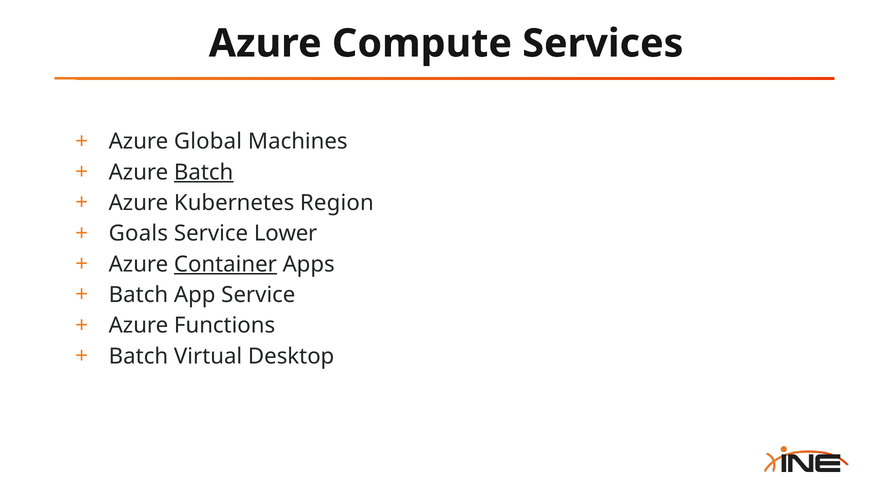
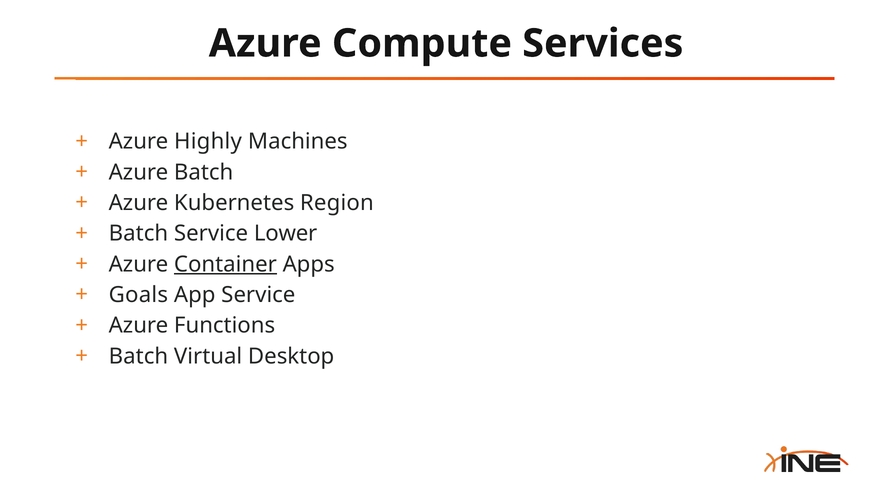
Global: Global -> Highly (208, 142)
Batch underline: present -> none (204, 172)
Goals: Goals -> Batch (138, 234)
Batch: Batch -> Goals (138, 295)
